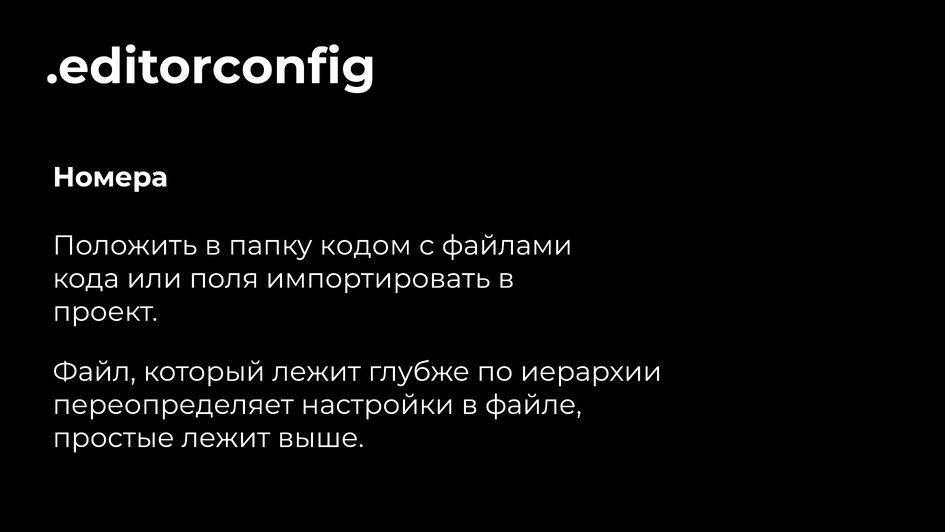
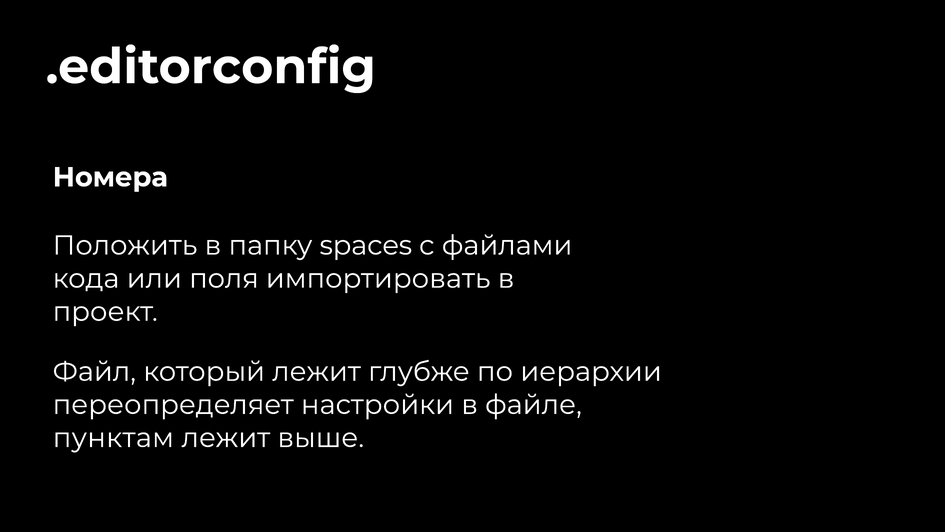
кодом: кодом -> spaces (366, 245)
простые: простые -> пунктам (113, 438)
